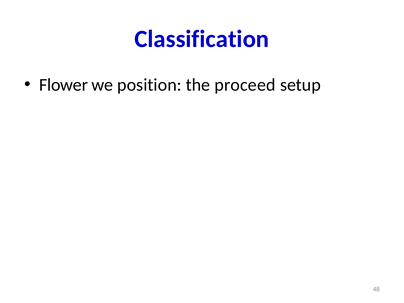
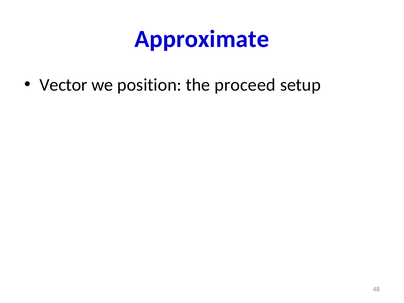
Classification: Classification -> Approximate (202, 39)
Flower: Flower -> Vector (63, 85)
